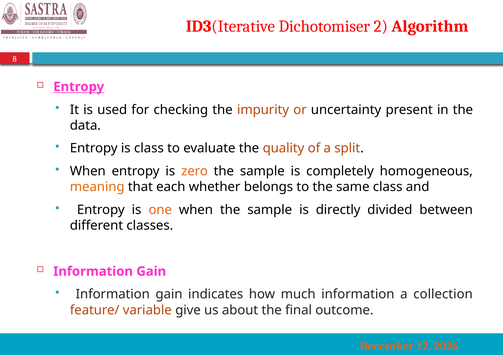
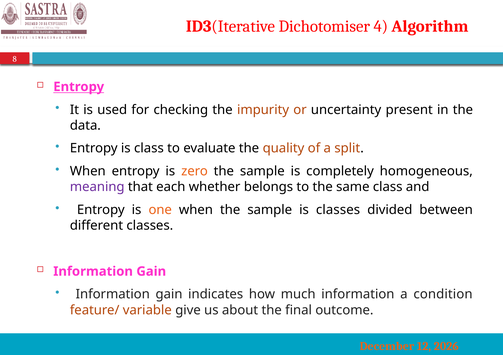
2: 2 -> 4 (381, 26)
meaning colour: orange -> purple (97, 187)
is directly: directly -> classes (338, 210)
collection: collection -> condition (443, 295)
